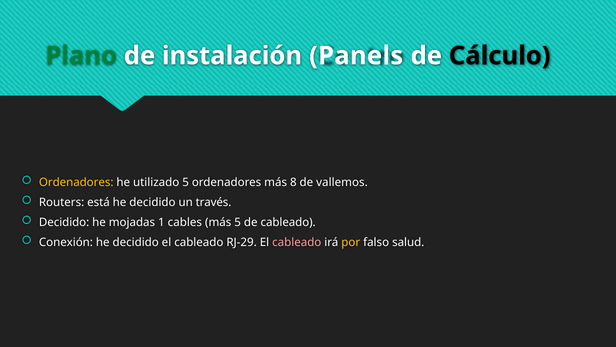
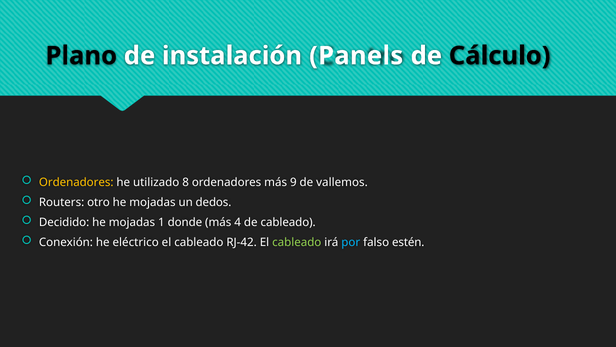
Plano colour: green -> black (81, 56)
utilizado 5: 5 -> 8 (186, 182)
8: 8 -> 9 (293, 182)
está: está -> otro (99, 202)
decidido: decidido -> mojadas (152, 202)
través: través -> dedos (213, 202)
cables: cables -> donde (185, 222)
más 5: 5 -> 4 (238, 222)
decidido: decidido -> eléctrico (136, 242)
RJ-29: RJ-29 -> RJ-42 (242, 242)
cableado colour: pink -> light green (297, 242)
por colour: yellow -> light blue (351, 242)
salud: salud -> estén (408, 242)
